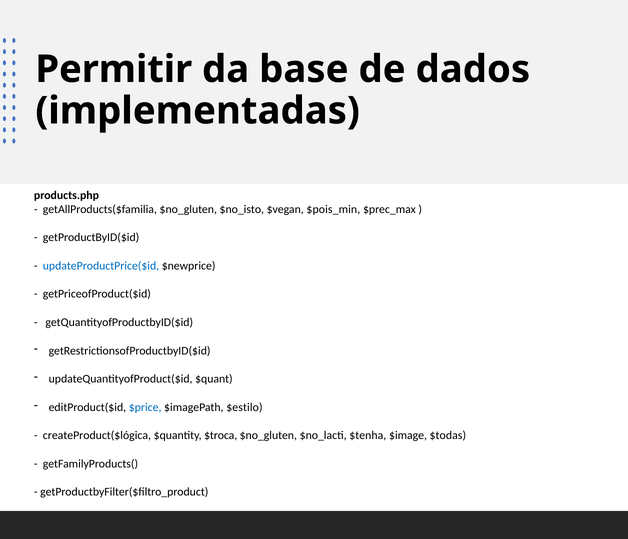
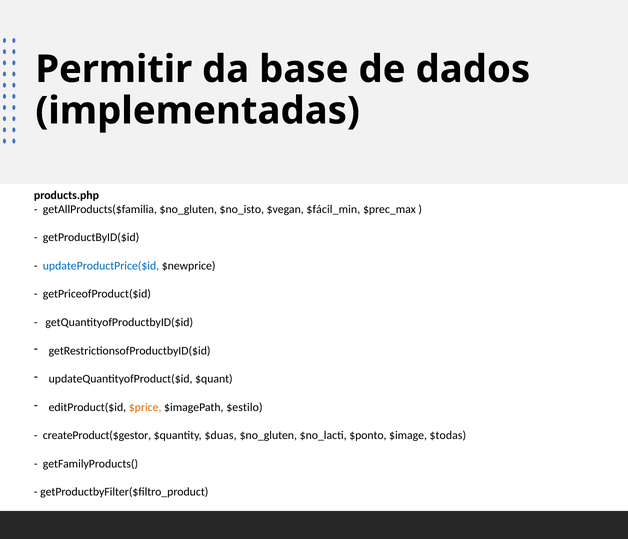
$pois_min: $pois_min -> $fácil_min (333, 209)
$price colour: blue -> orange (145, 407)
createProduct($lógica: createProduct($lógica -> createProduct($gestor (97, 435)
$troca: $troca -> $duas (221, 435)
$tenha: $tenha -> $ponto (368, 435)
